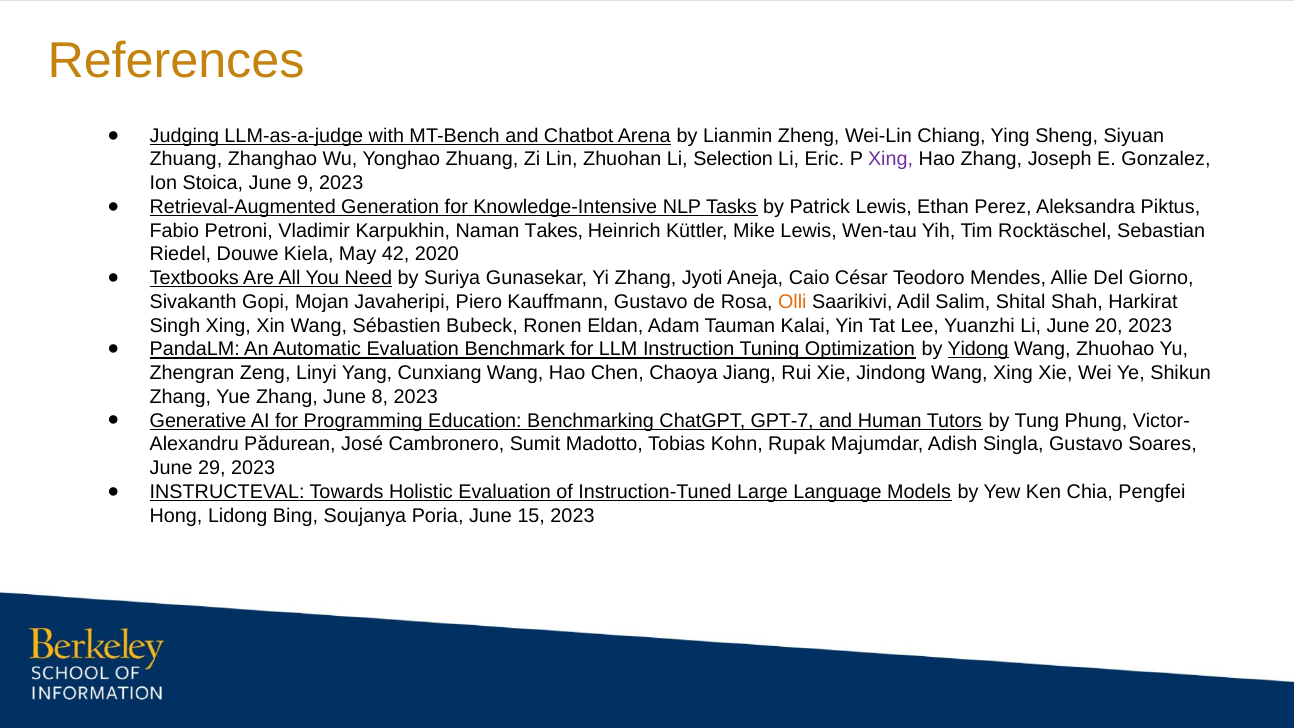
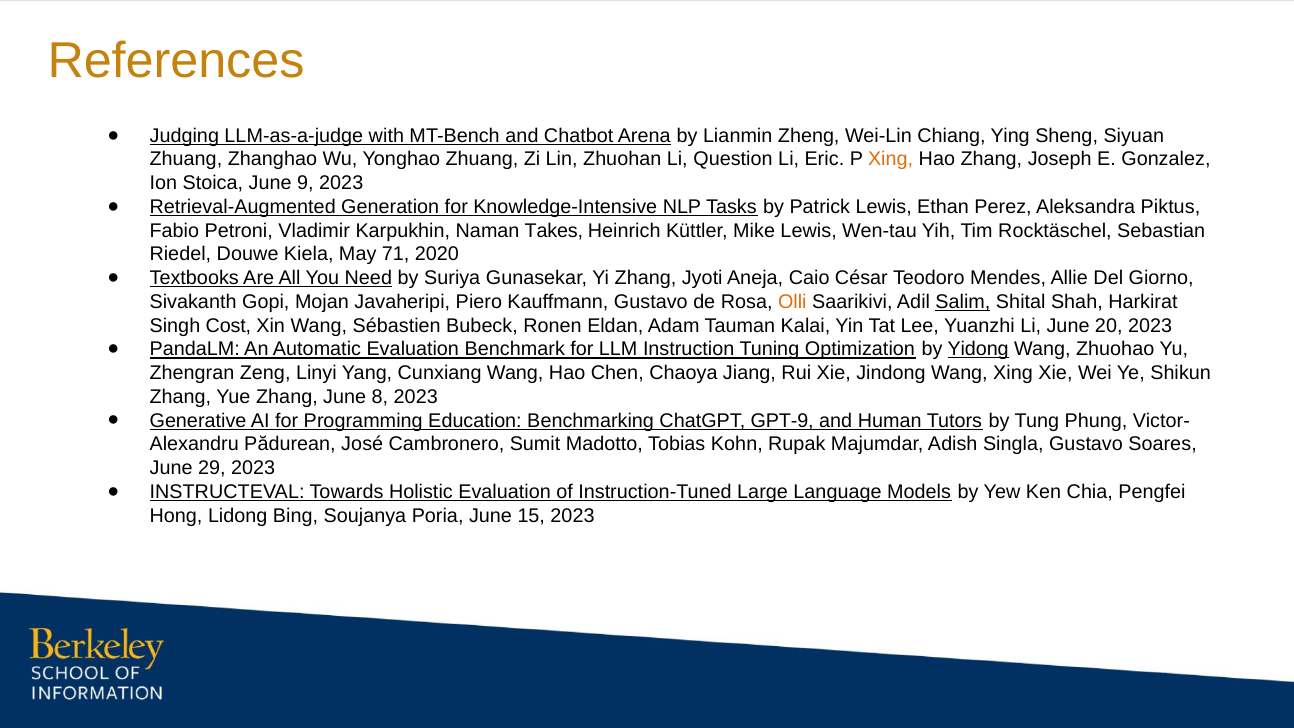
Selection: Selection -> Question (733, 159)
Xing colour: purple -> orange (891, 159)
42: 42 -> 71 (396, 254)
Salim underline: none -> present (963, 302)
Singh Xing: Xing -> Cost (228, 326)
GPT-7: GPT-7 -> GPT-9 (782, 420)
